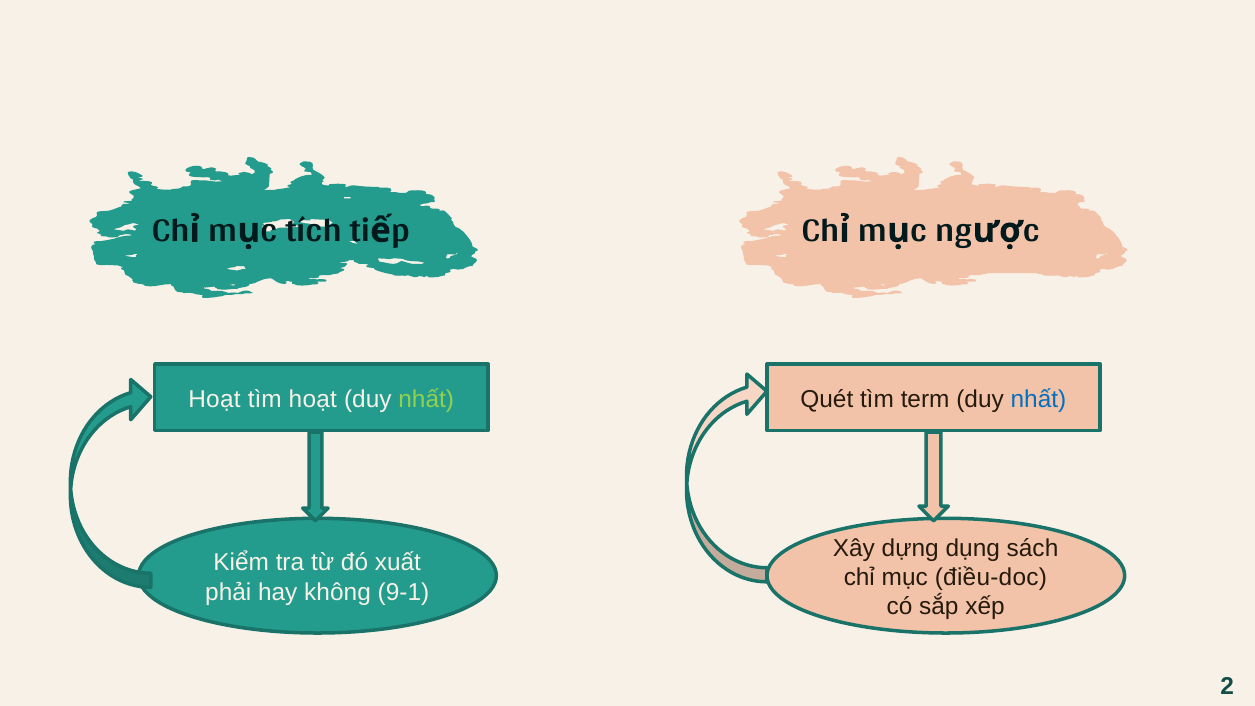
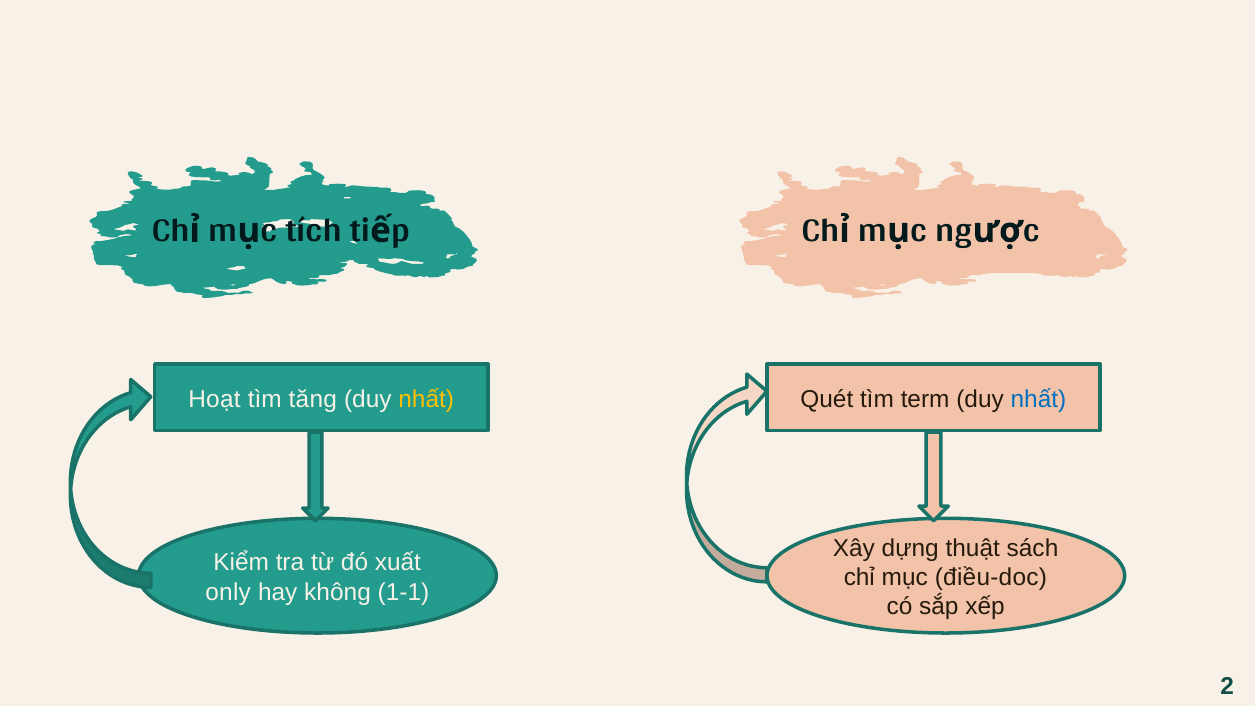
tìm hoạt: hoạt -> tăng (313, 399)
nhất colour: light green -> yellow (426, 399)
dụng: dụng -> thuật (973, 548)
phải: phải -> only (228, 592)
9-1: 9-1 -> 1-1 (403, 592)
